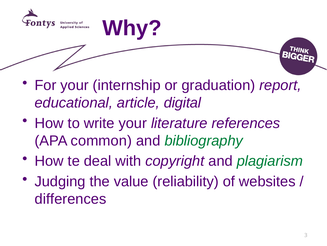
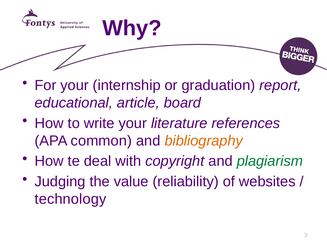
digital: digital -> board (182, 103)
bibliography colour: green -> orange (204, 140)
differences: differences -> technology (70, 198)
